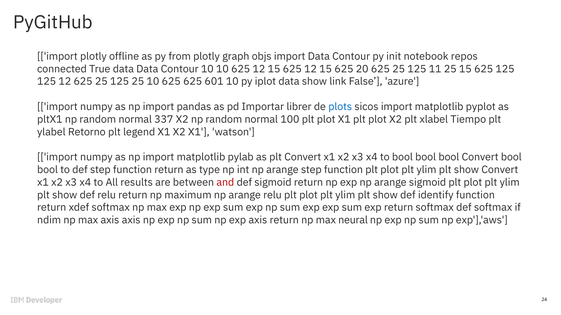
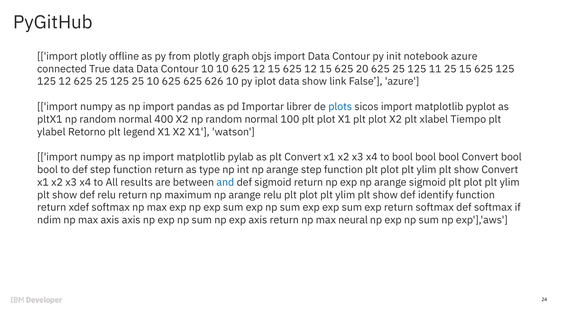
notebook repos: repos -> azure (464, 56)
601: 601 -> 626 (214, 82)
337: 337 -> 400 (164, 120)
and colour: red -> blue (225, 183)
